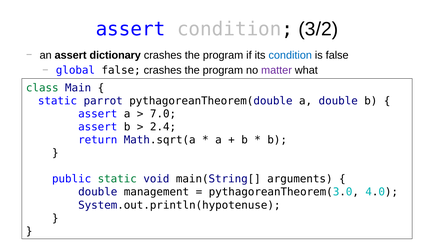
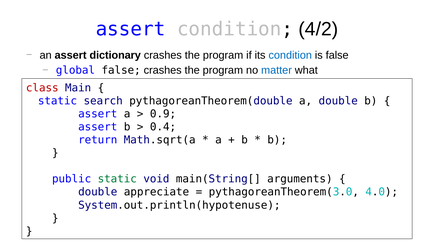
3/2: 3/2 -> 4/2 (318, 29)
matter colour: purple -> blue (277, 70)
class colour: green -> red (42, 88)
parrot: parrot -> search (103, 101)
7.0: 7.0 -> 0.9 (163, 114)
2.4: 2.4 -> 0.4 (163, 127)
management: management -> appreciate (156, 192)
